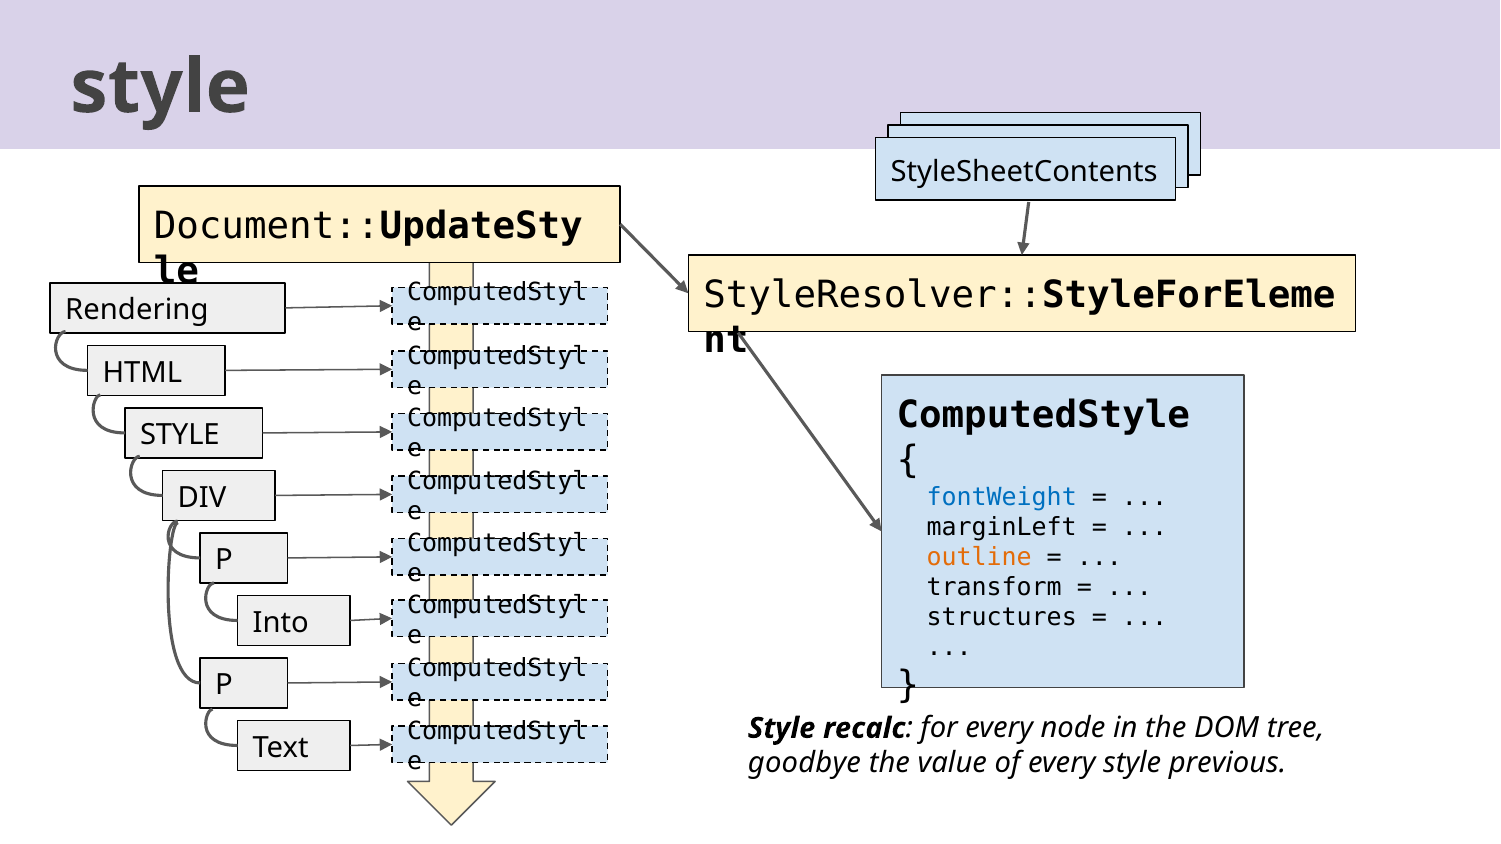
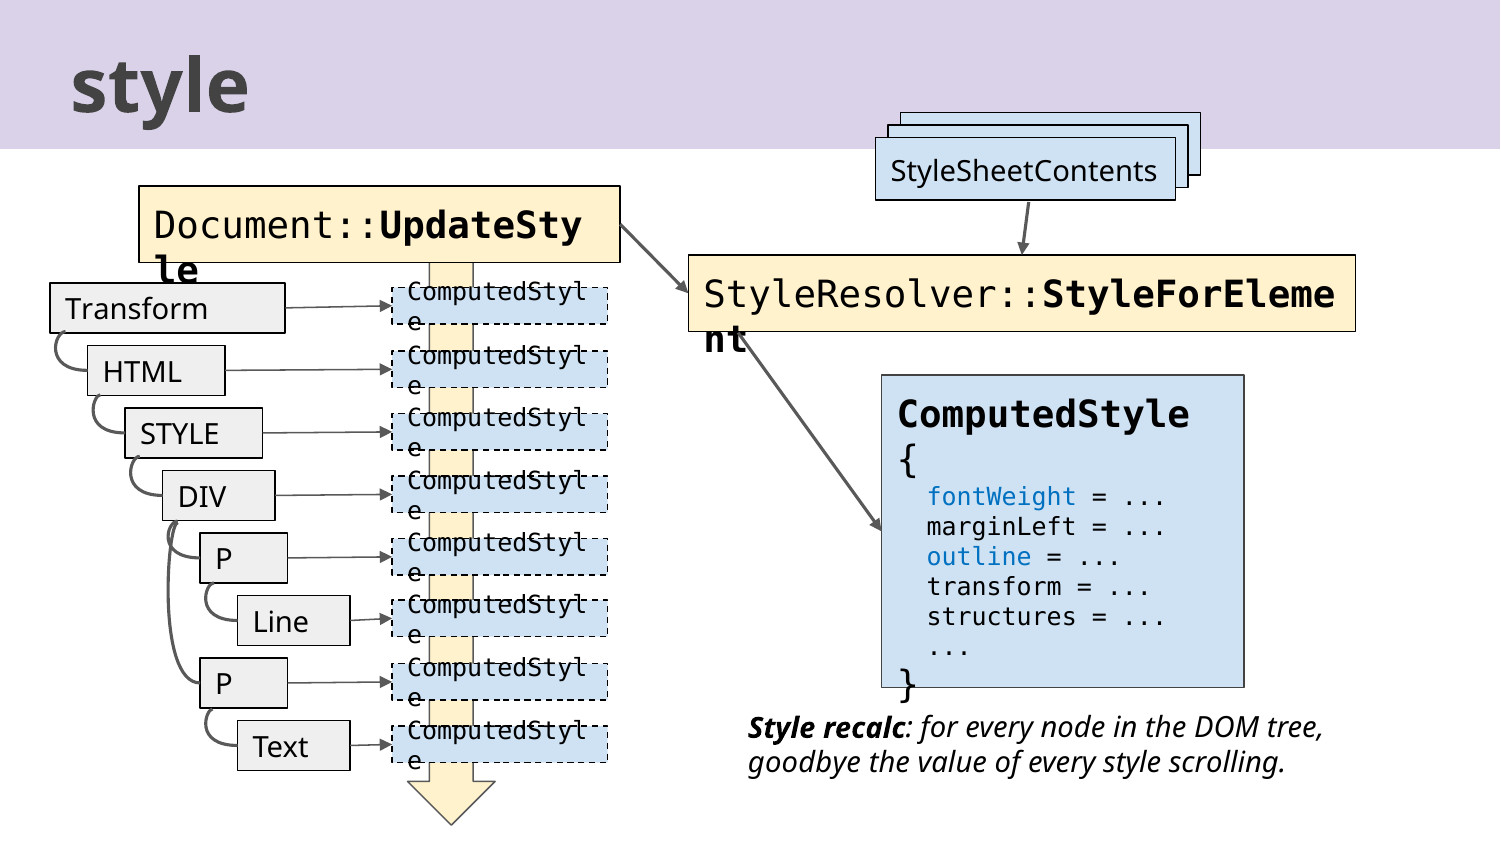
Rendering: Rendering -> Transform (137, 310)
outline colour: orange -> blue (979, 557)
Into: Into -> Line (281, 623)
previous: previous -> scrolling (1228, 764)
